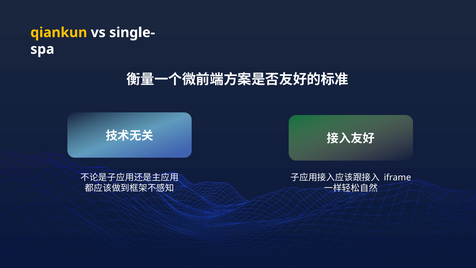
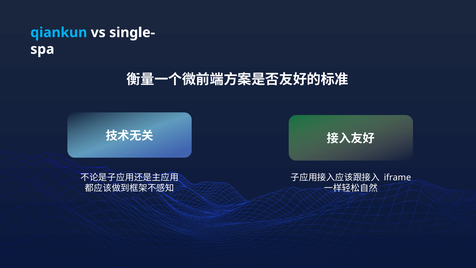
qiankun colour: yellow -> light blue (59, 32)
